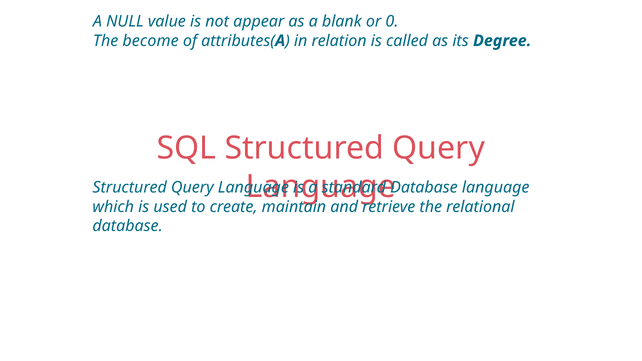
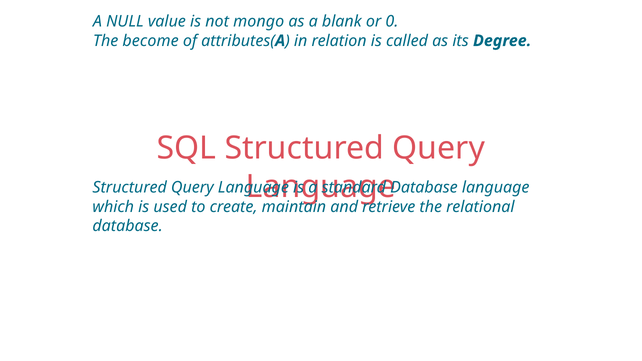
appear: appear -> mongo (259, 22)
